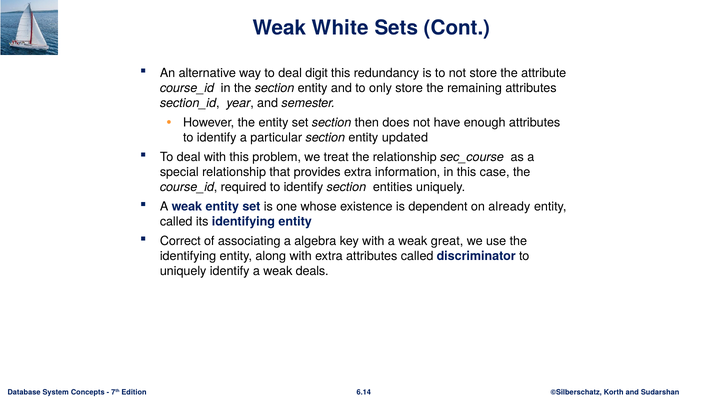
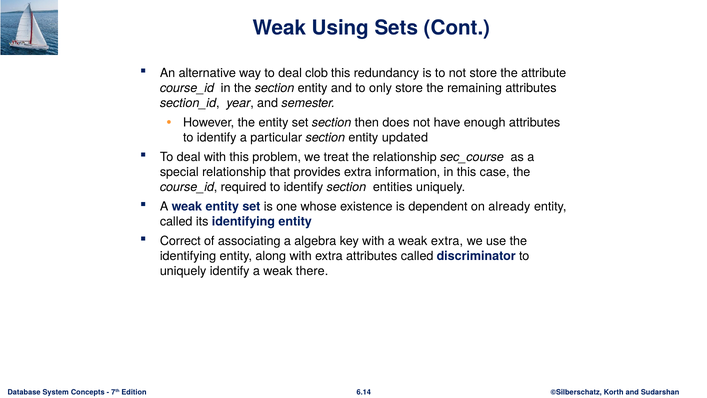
White: White -> Using (340, 28)
digit: digit -> clob (317, 73)
weak great: great -> extra (447, 241)
deals: deals -> there (312, 271)
